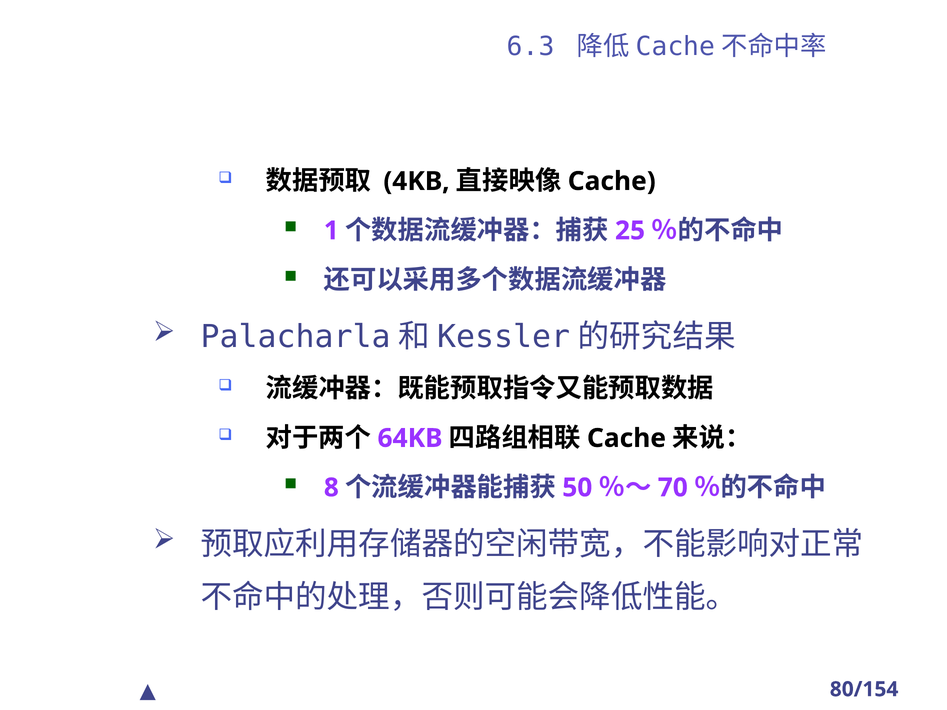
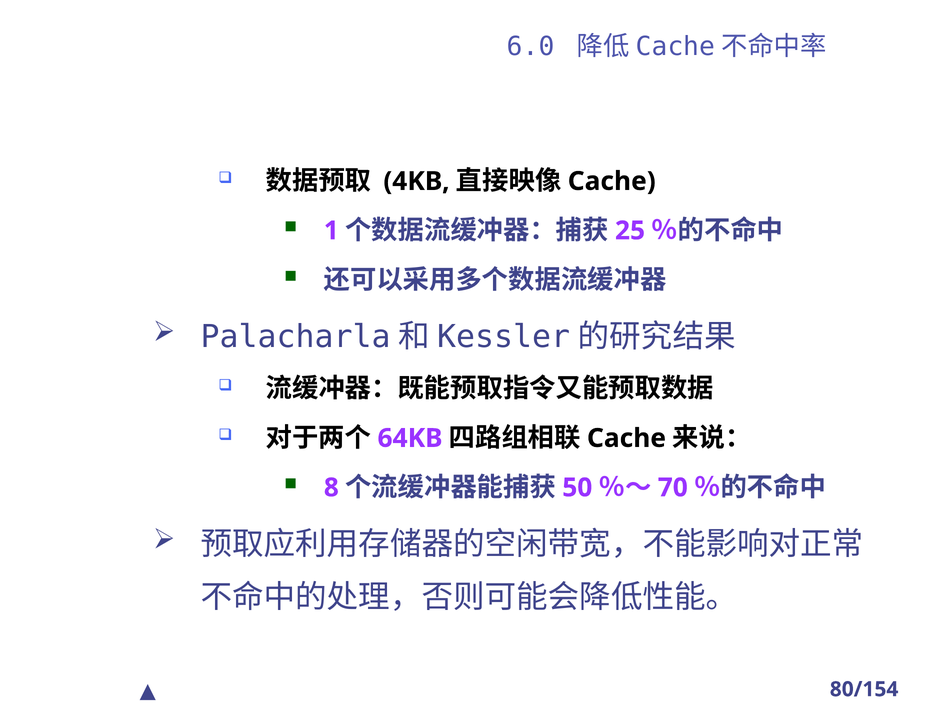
6.3: 6.3 -> 6.0 (531, 46)
